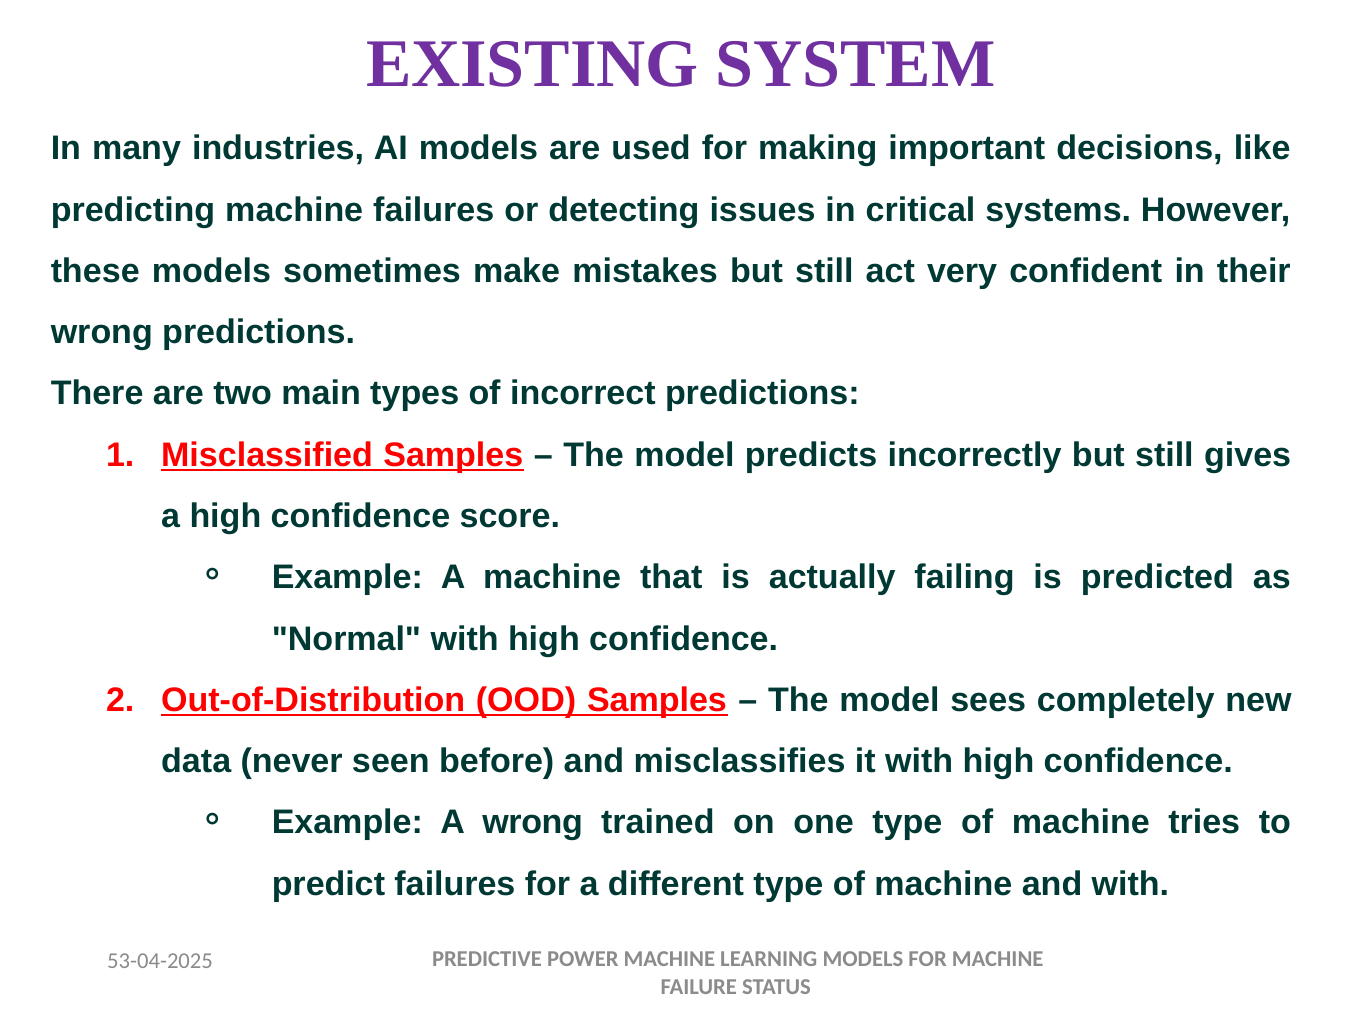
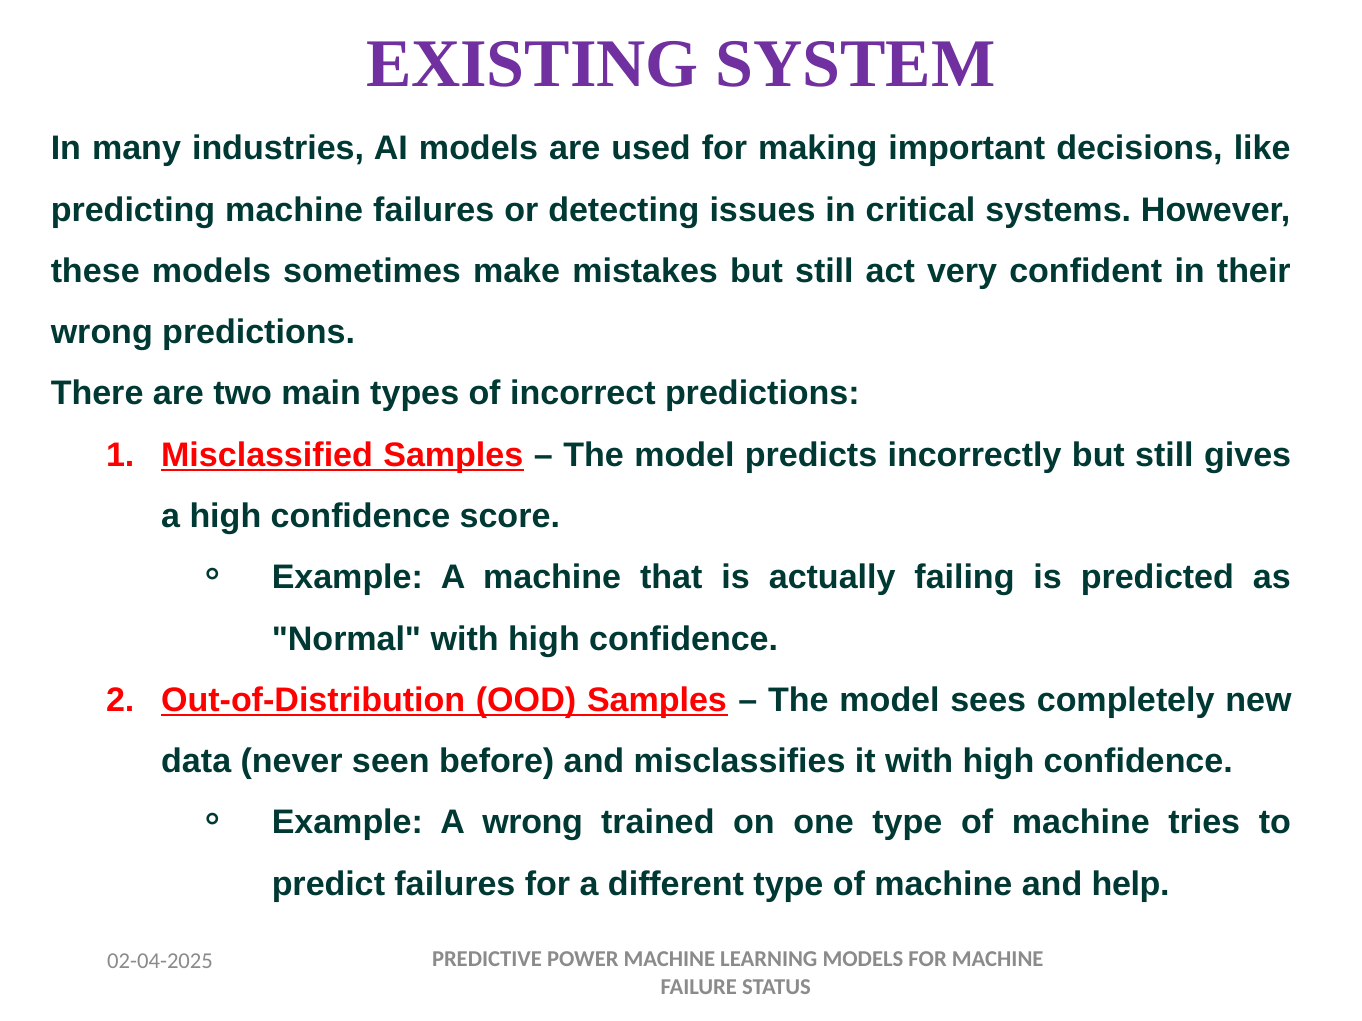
and with: with -> help (1131, 884)
53-04-2025: 53-04-2025 -> 02-04-2025 (160, 962)
